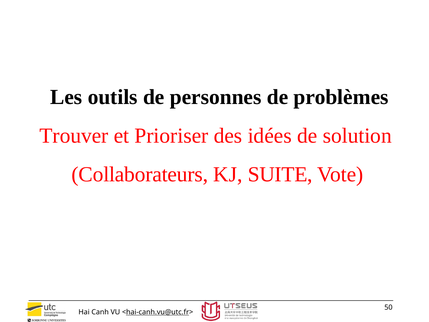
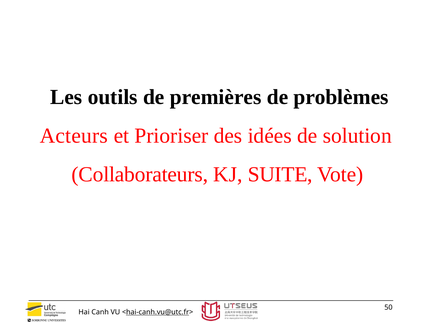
personnes: personnes -> premières (216, 97)
Trouver: Trouver -> Acteurs (74, 136)
